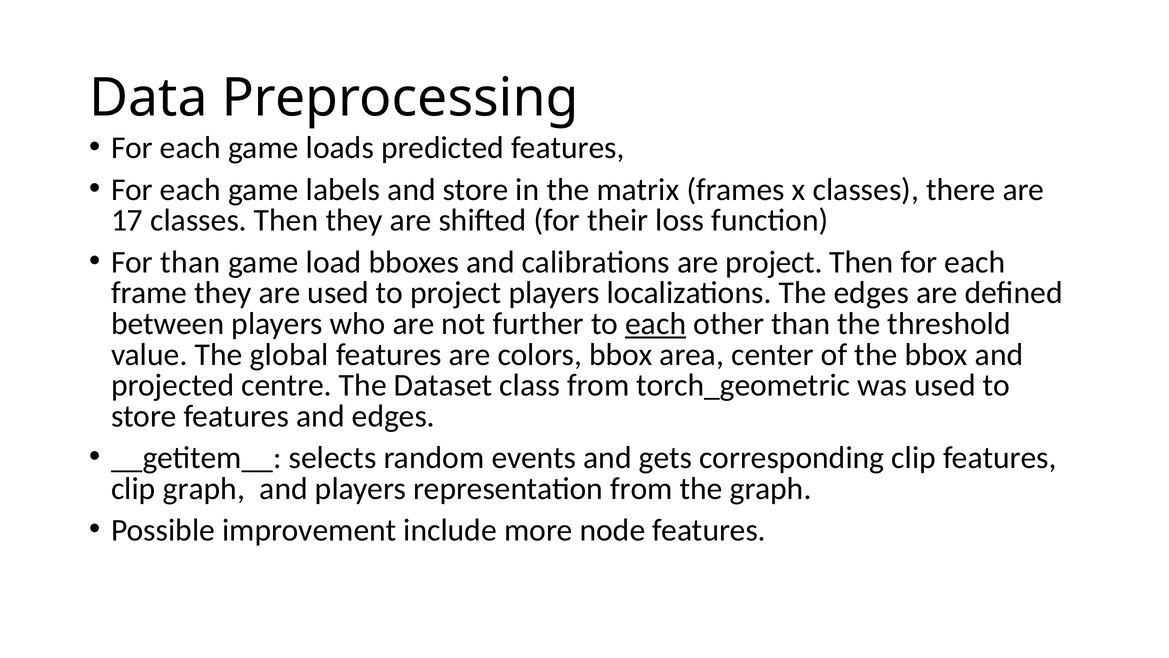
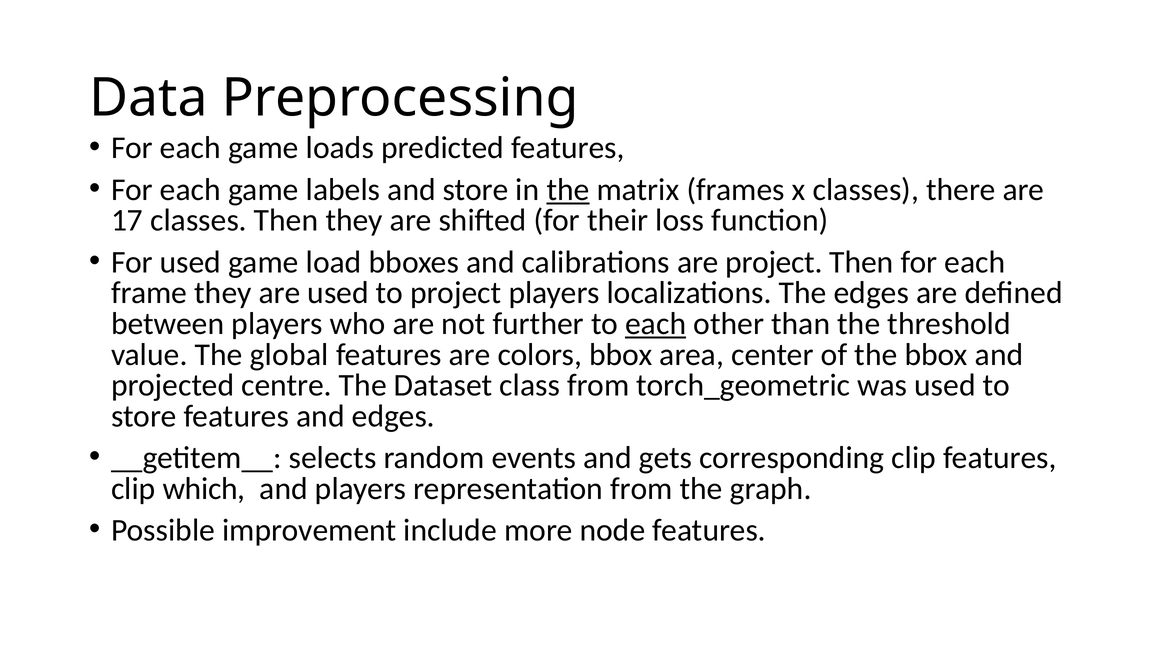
the underline: none -> present (568, 190)
For than: than -> used (190, 262)
clip graph: graph -> which (204, 488)
